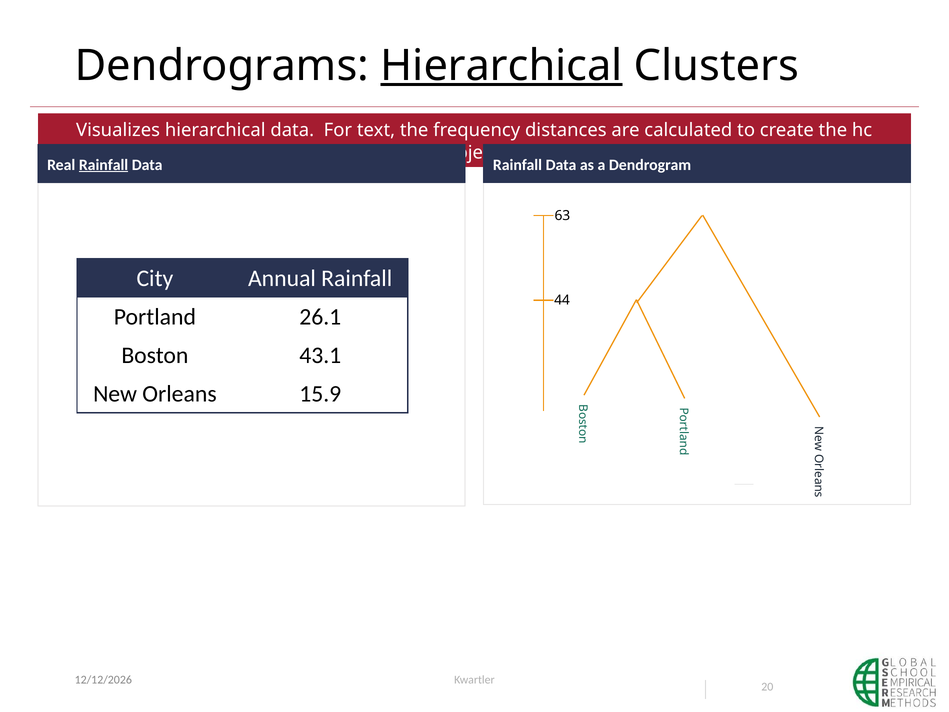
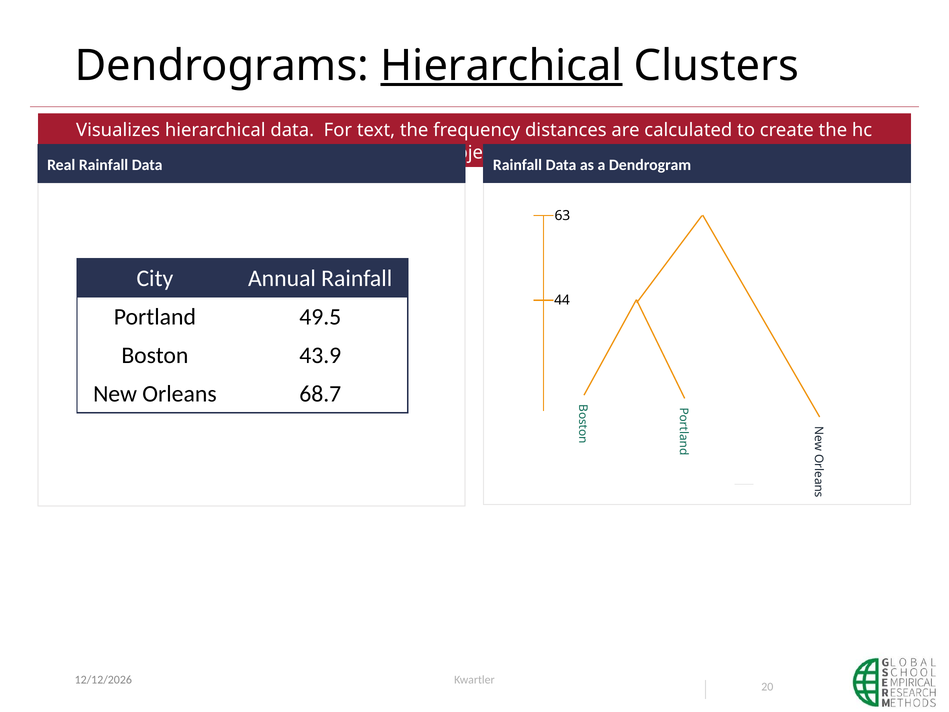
Rainfall underline: present -> none (104, 165)
26.1: 26.1 -> 49.5 (320, 317)
43.1: 43.1 -> 43.9 (320, 355)
15.9: 15.9 -> 68.7 (320, 394)
